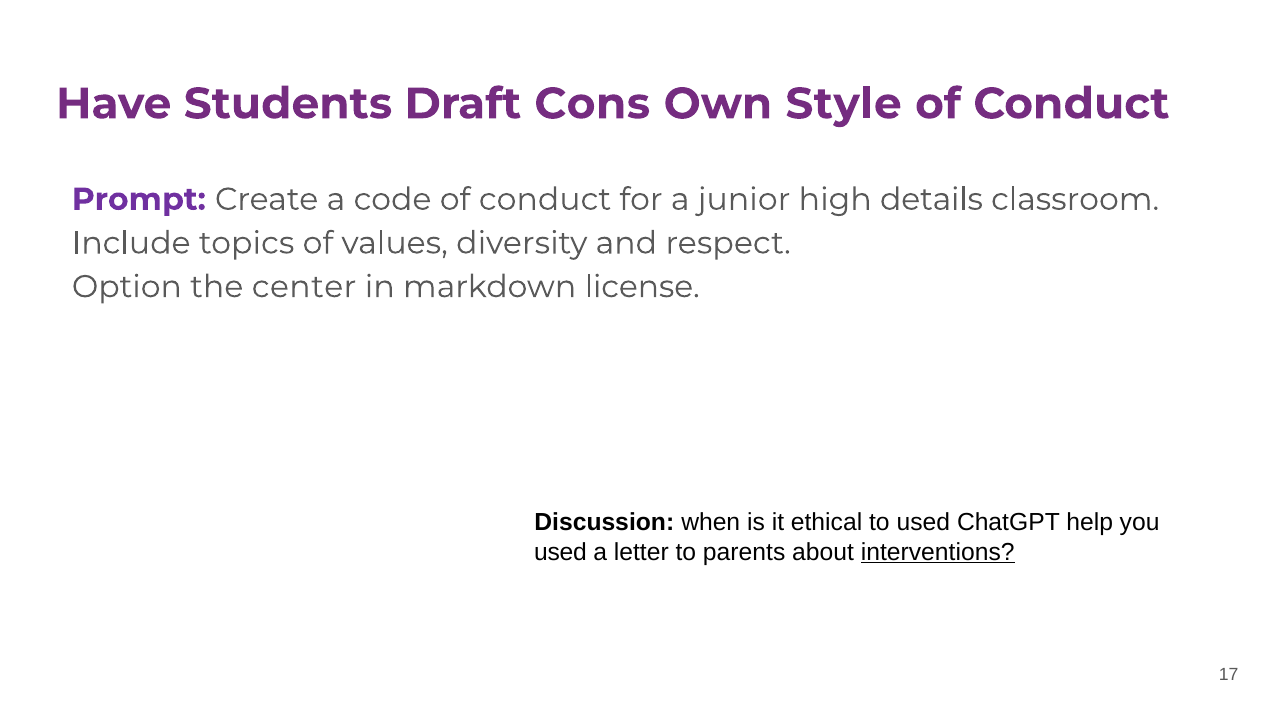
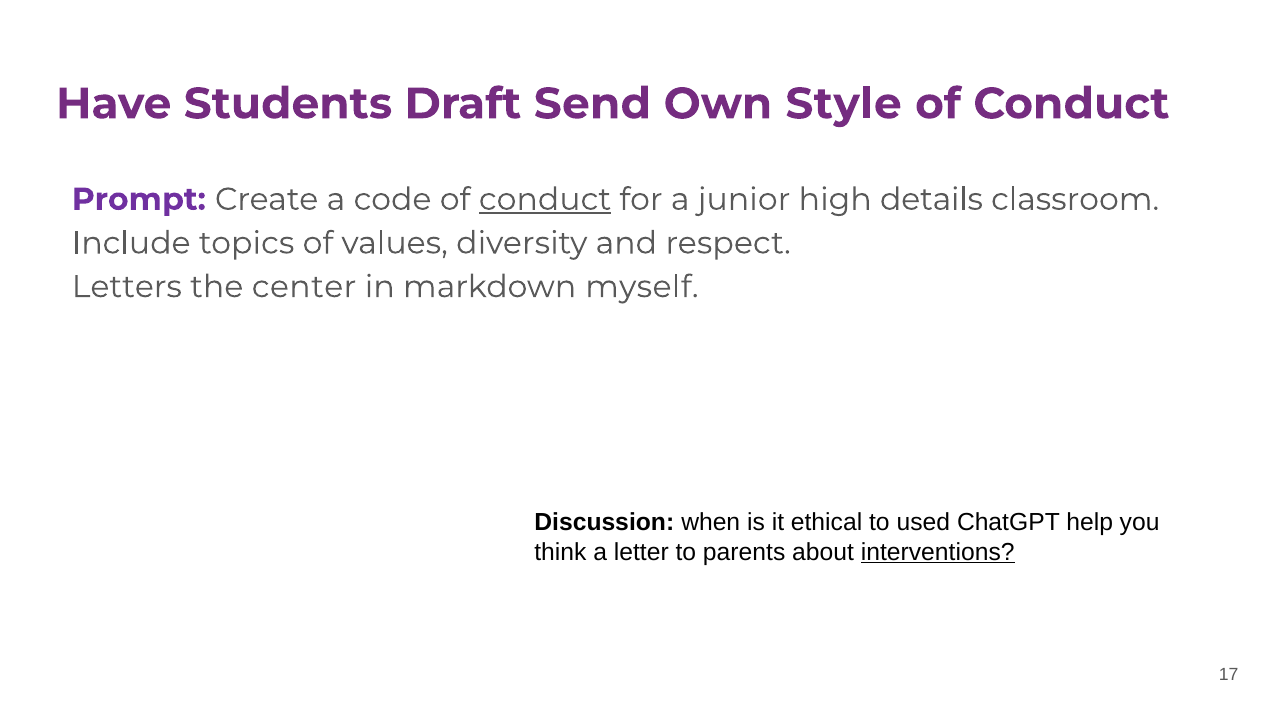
Cons: Cons -> Send (592, 104)
conduct underline: none -> present (545, 199)
Option: Option -> Letters (127, 287)
license: license -> myself (642, 287)
used: used -> think (560, 552)
